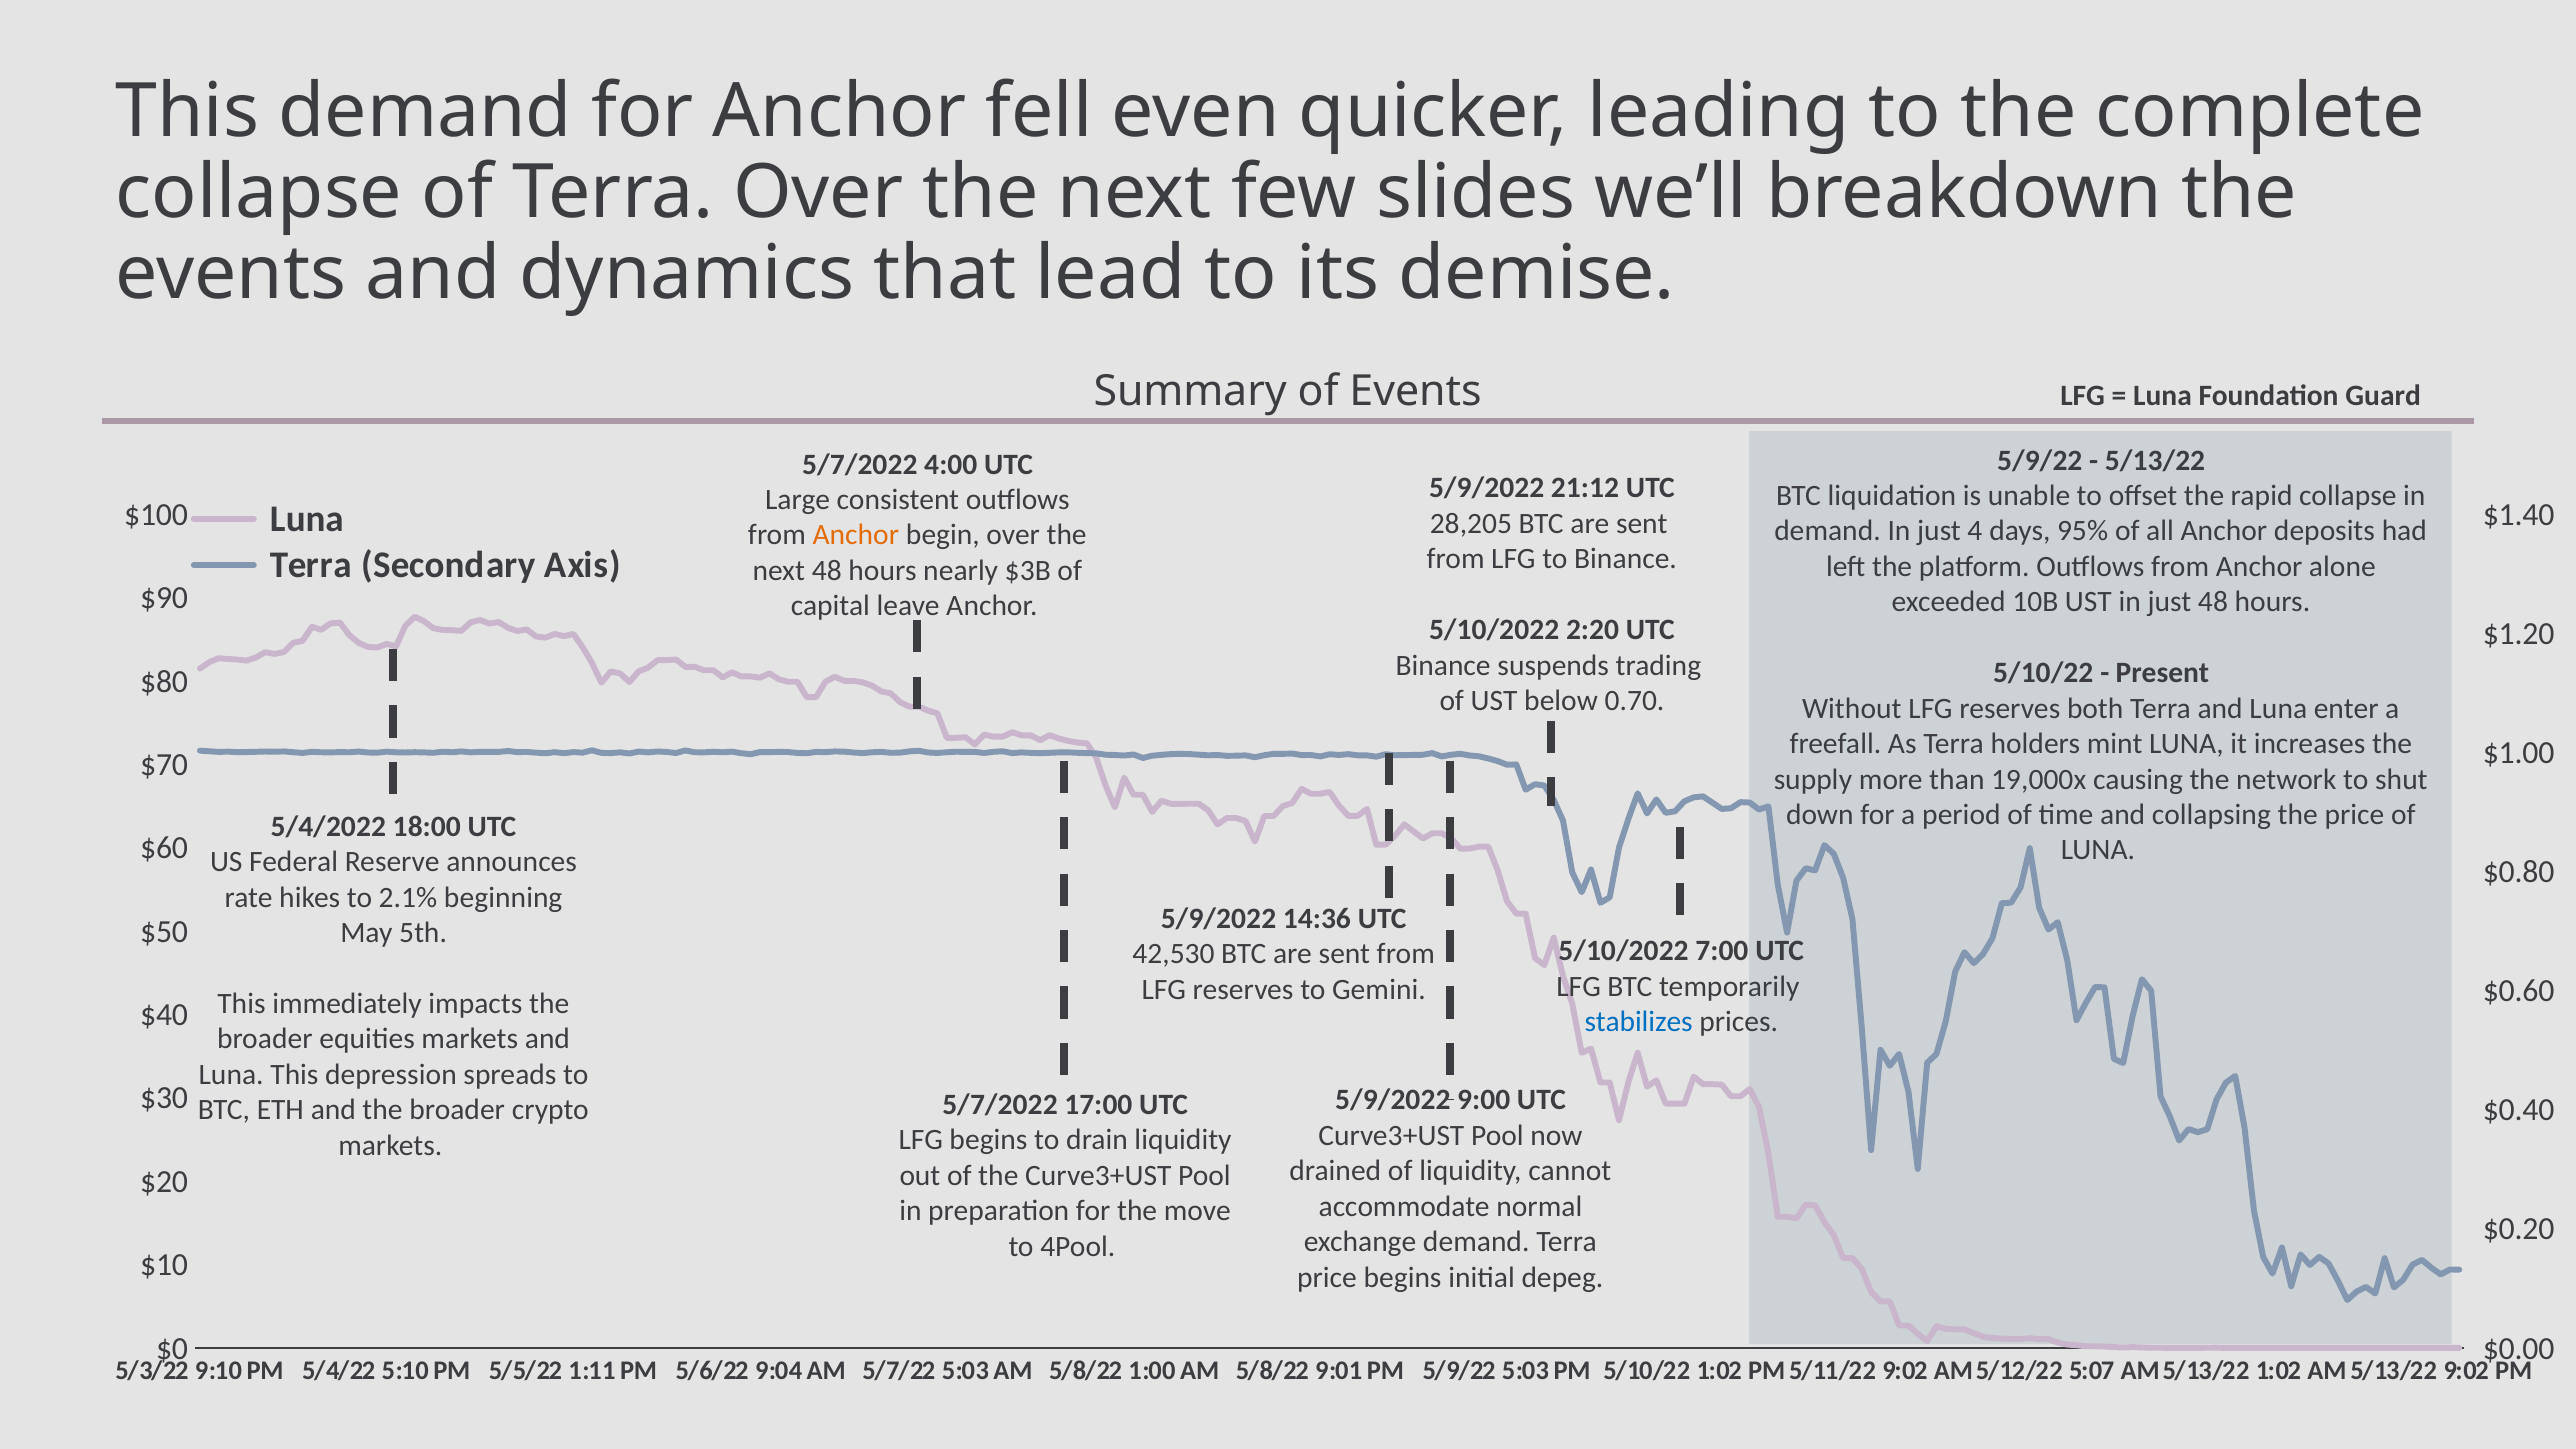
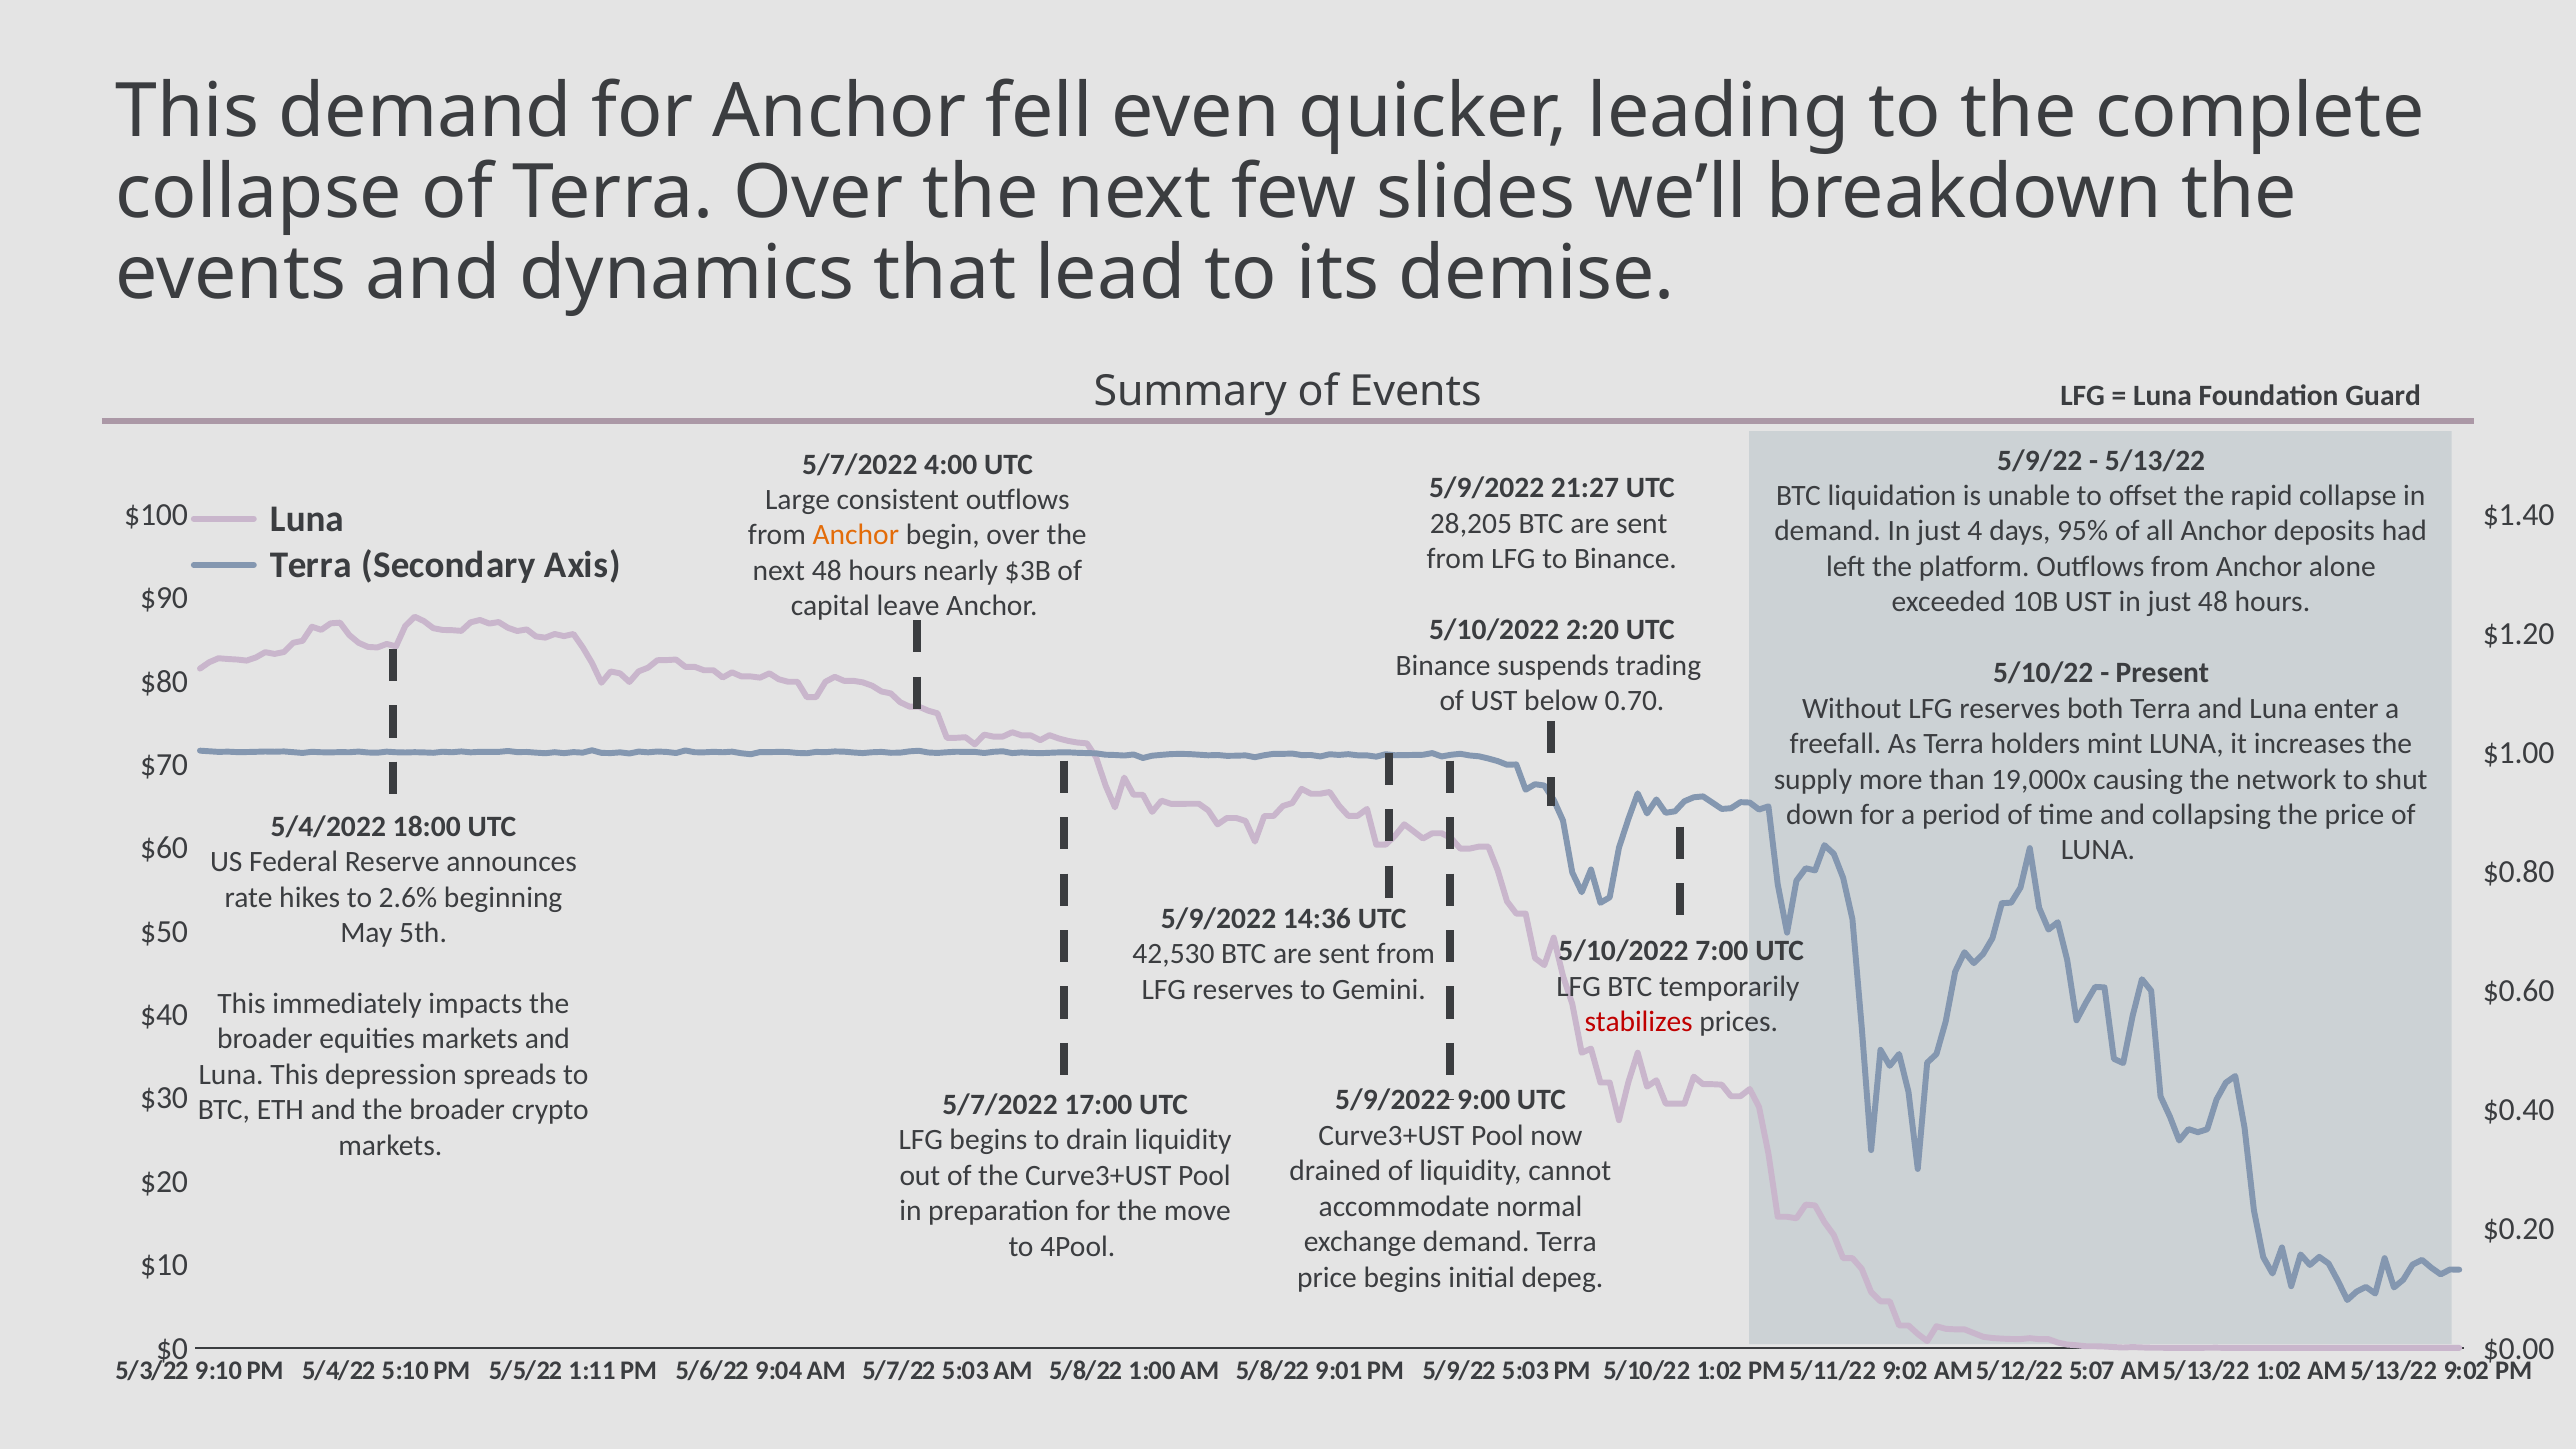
21:12: 21:12 -> 21:27 (1585, 488)
2.1%: 2.1% -> 2.6% (408, 897)
stabilizes colour: blue -> red (1639, 1022)
